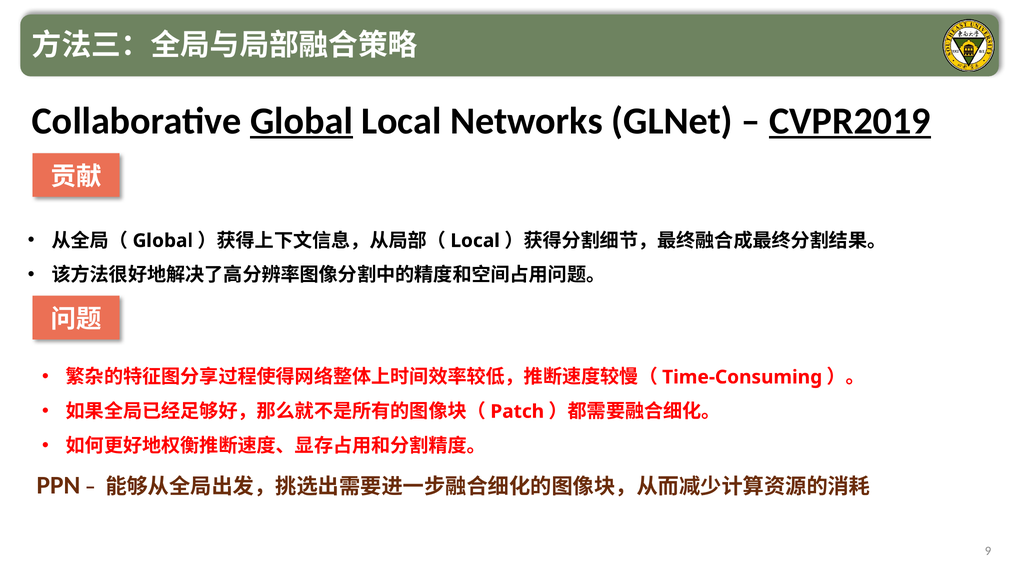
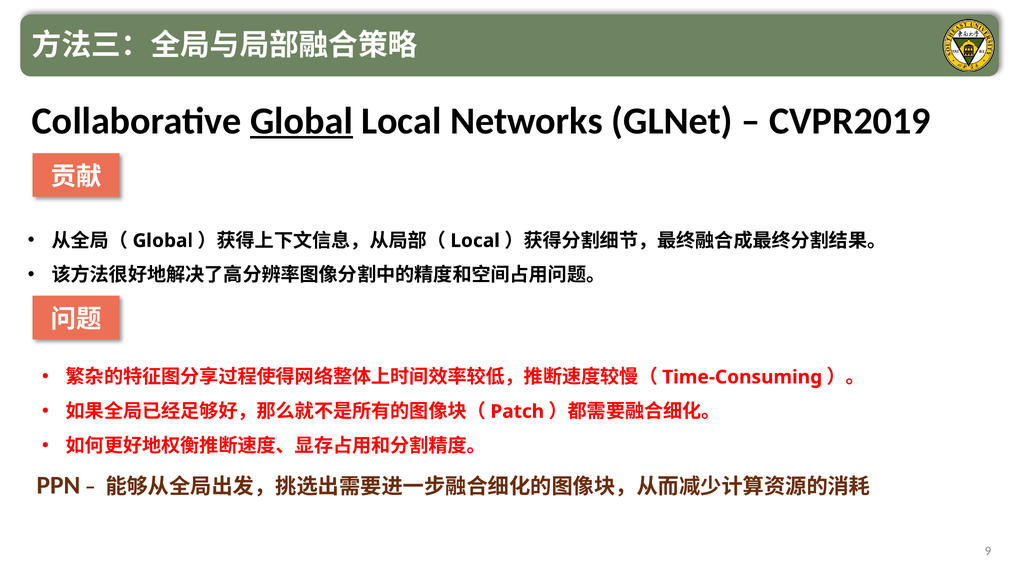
CVPR2019 underline: present -> none (850, 121)
